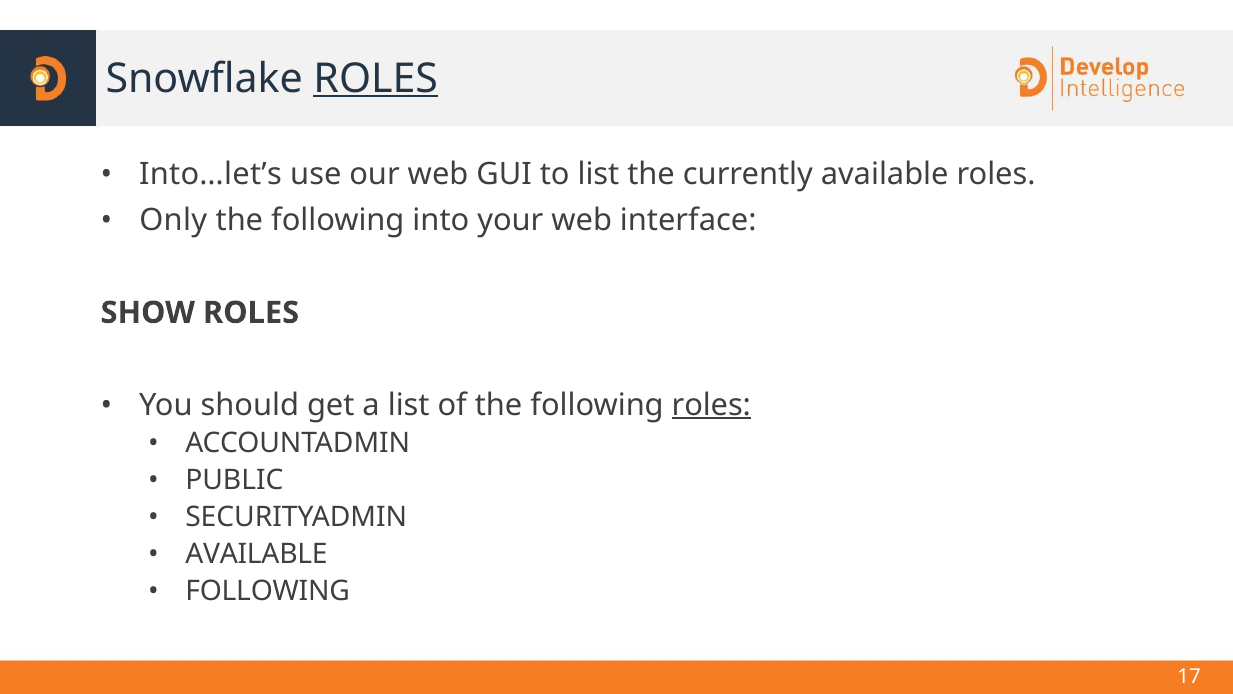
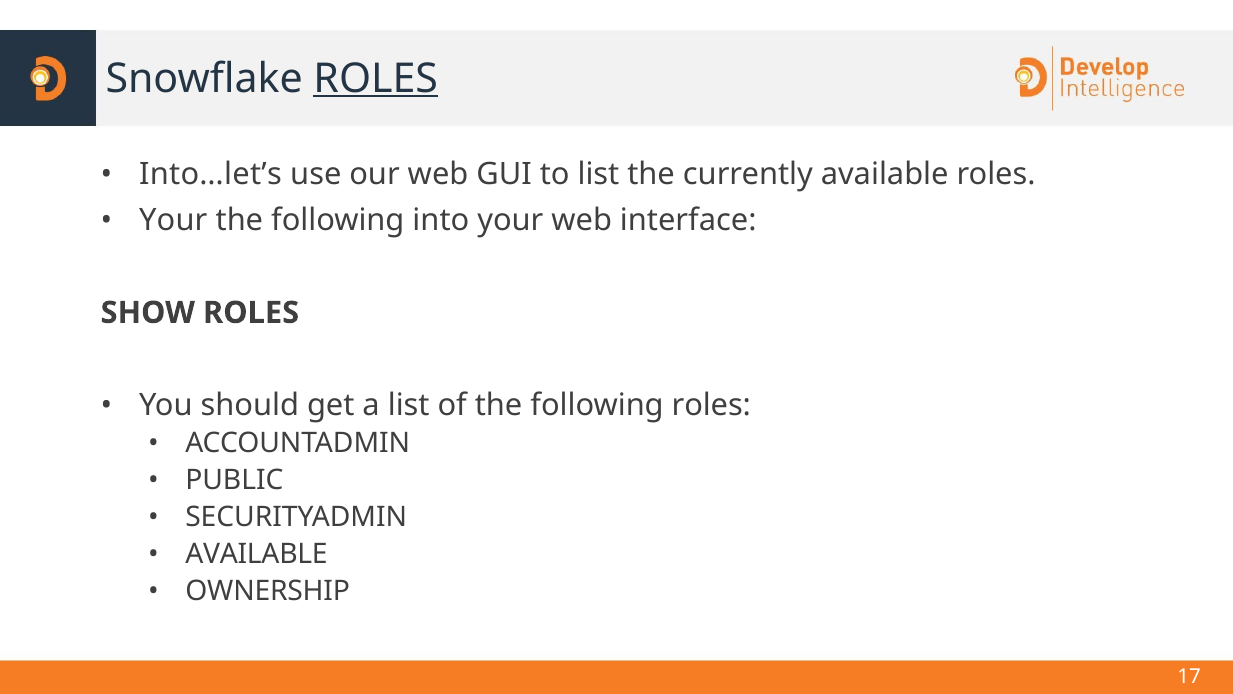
Only: Only -> Your (173, 220)
roles underline: present -> none (711, 405)
FOLLOWING: FOLLOWING -> OWNERSHIP (268, 591)
